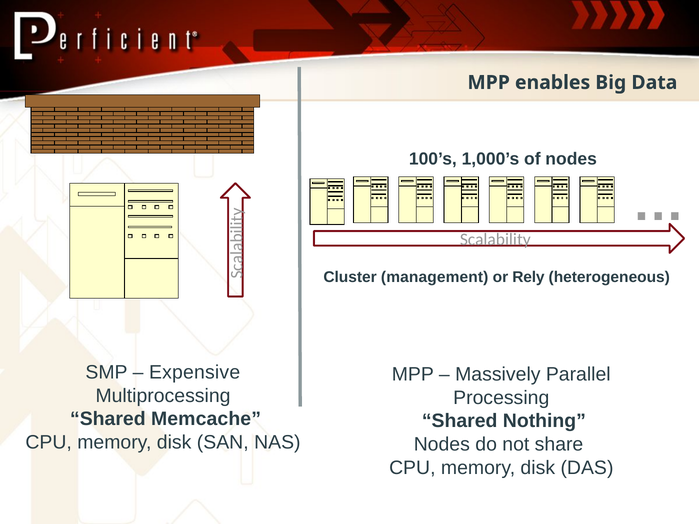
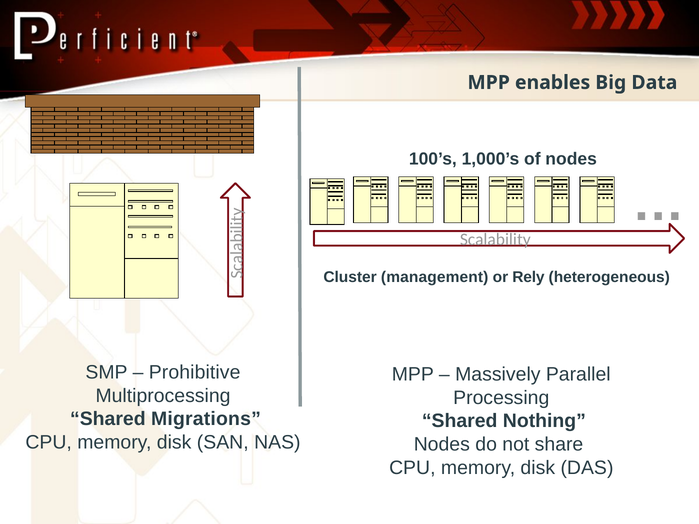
Expensive: Expensive -> Prohibitive (195, 373)
Memcache: Memcache -> Migrations (206, 419)
